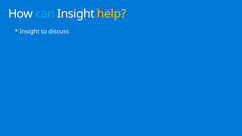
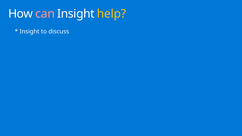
can colour: light blue -> pink (45, 14)
